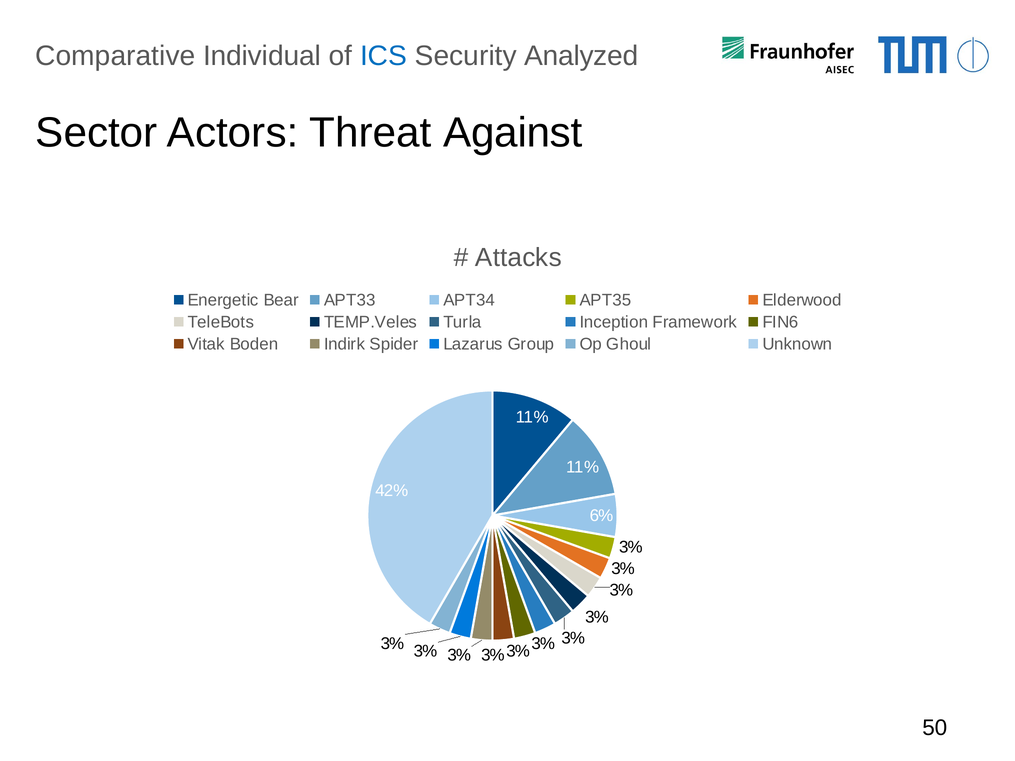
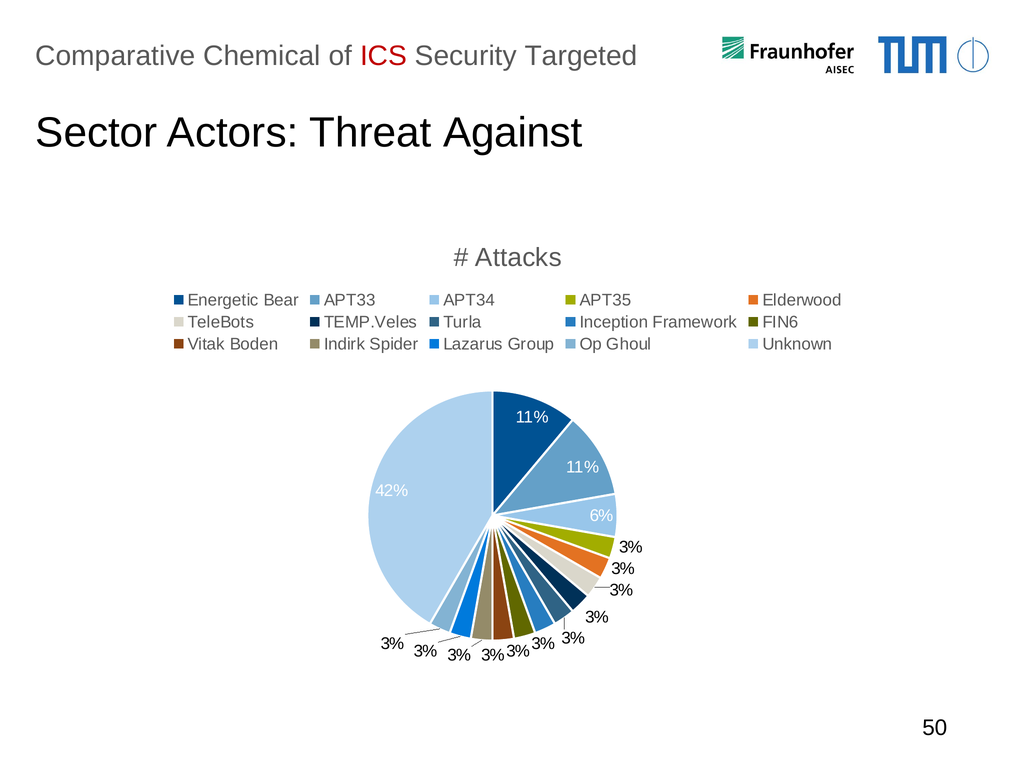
Individual: Individual -> Chemical (262, 56)
ICS colour: blue -> red (384, 56)
Analyzed: Analyzed -> Targeted (581, 56)
